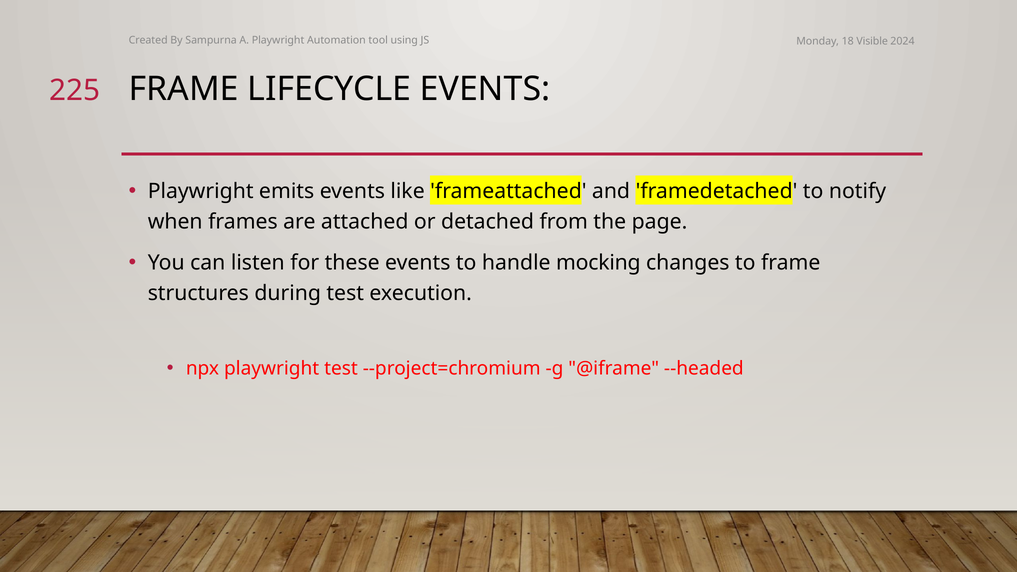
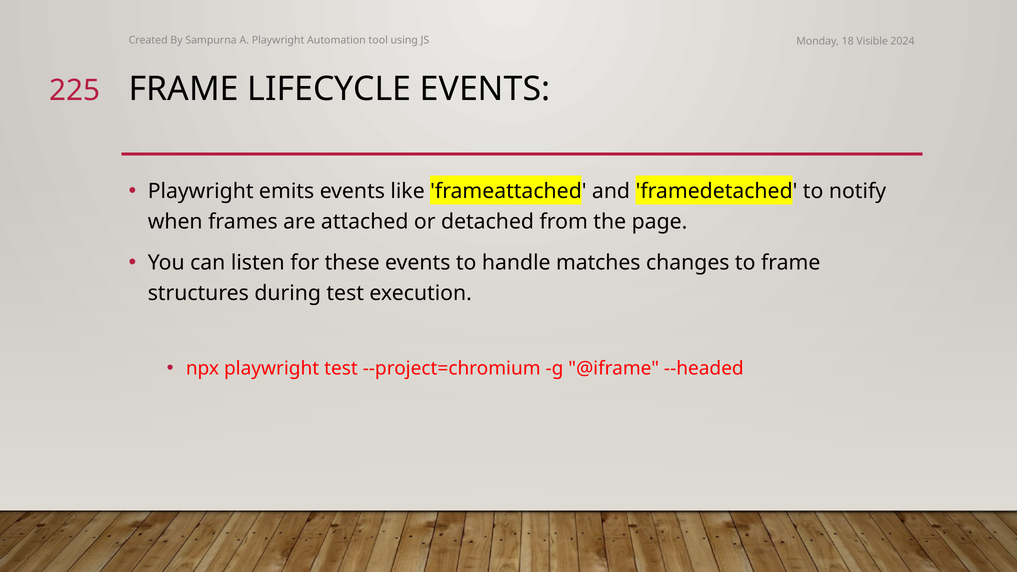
mocking: mocking -> matches (598, 263)
